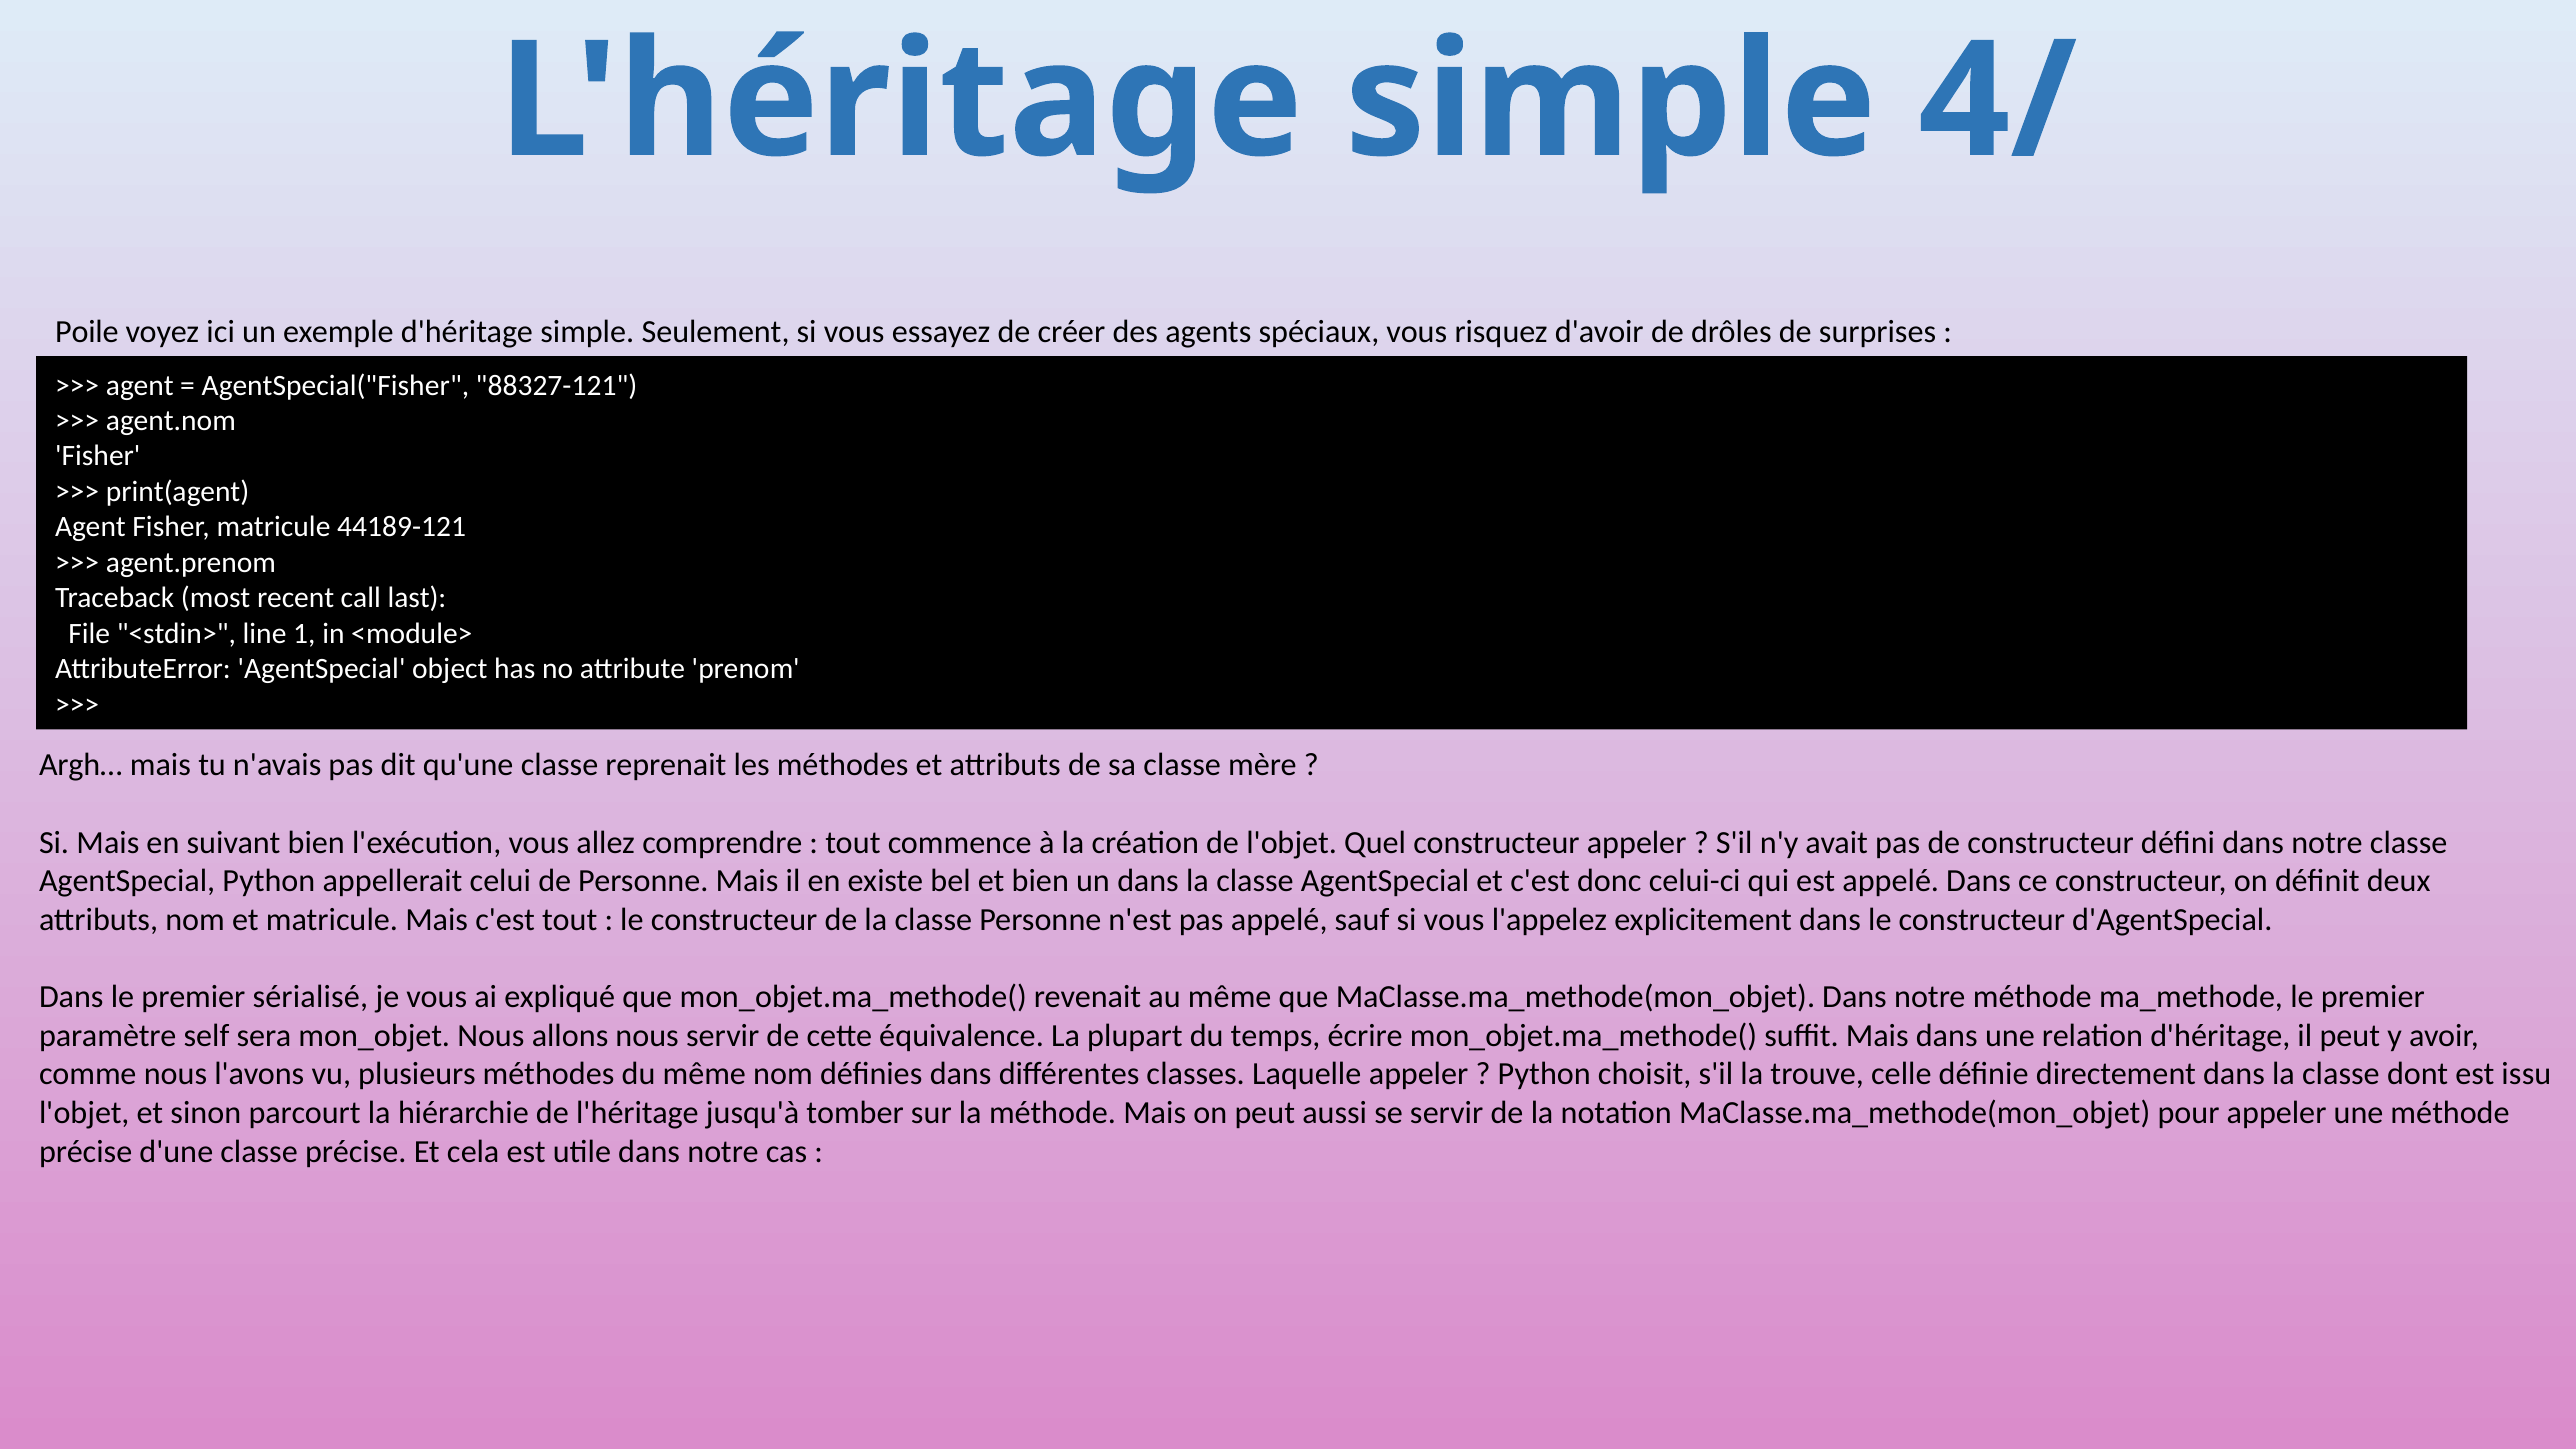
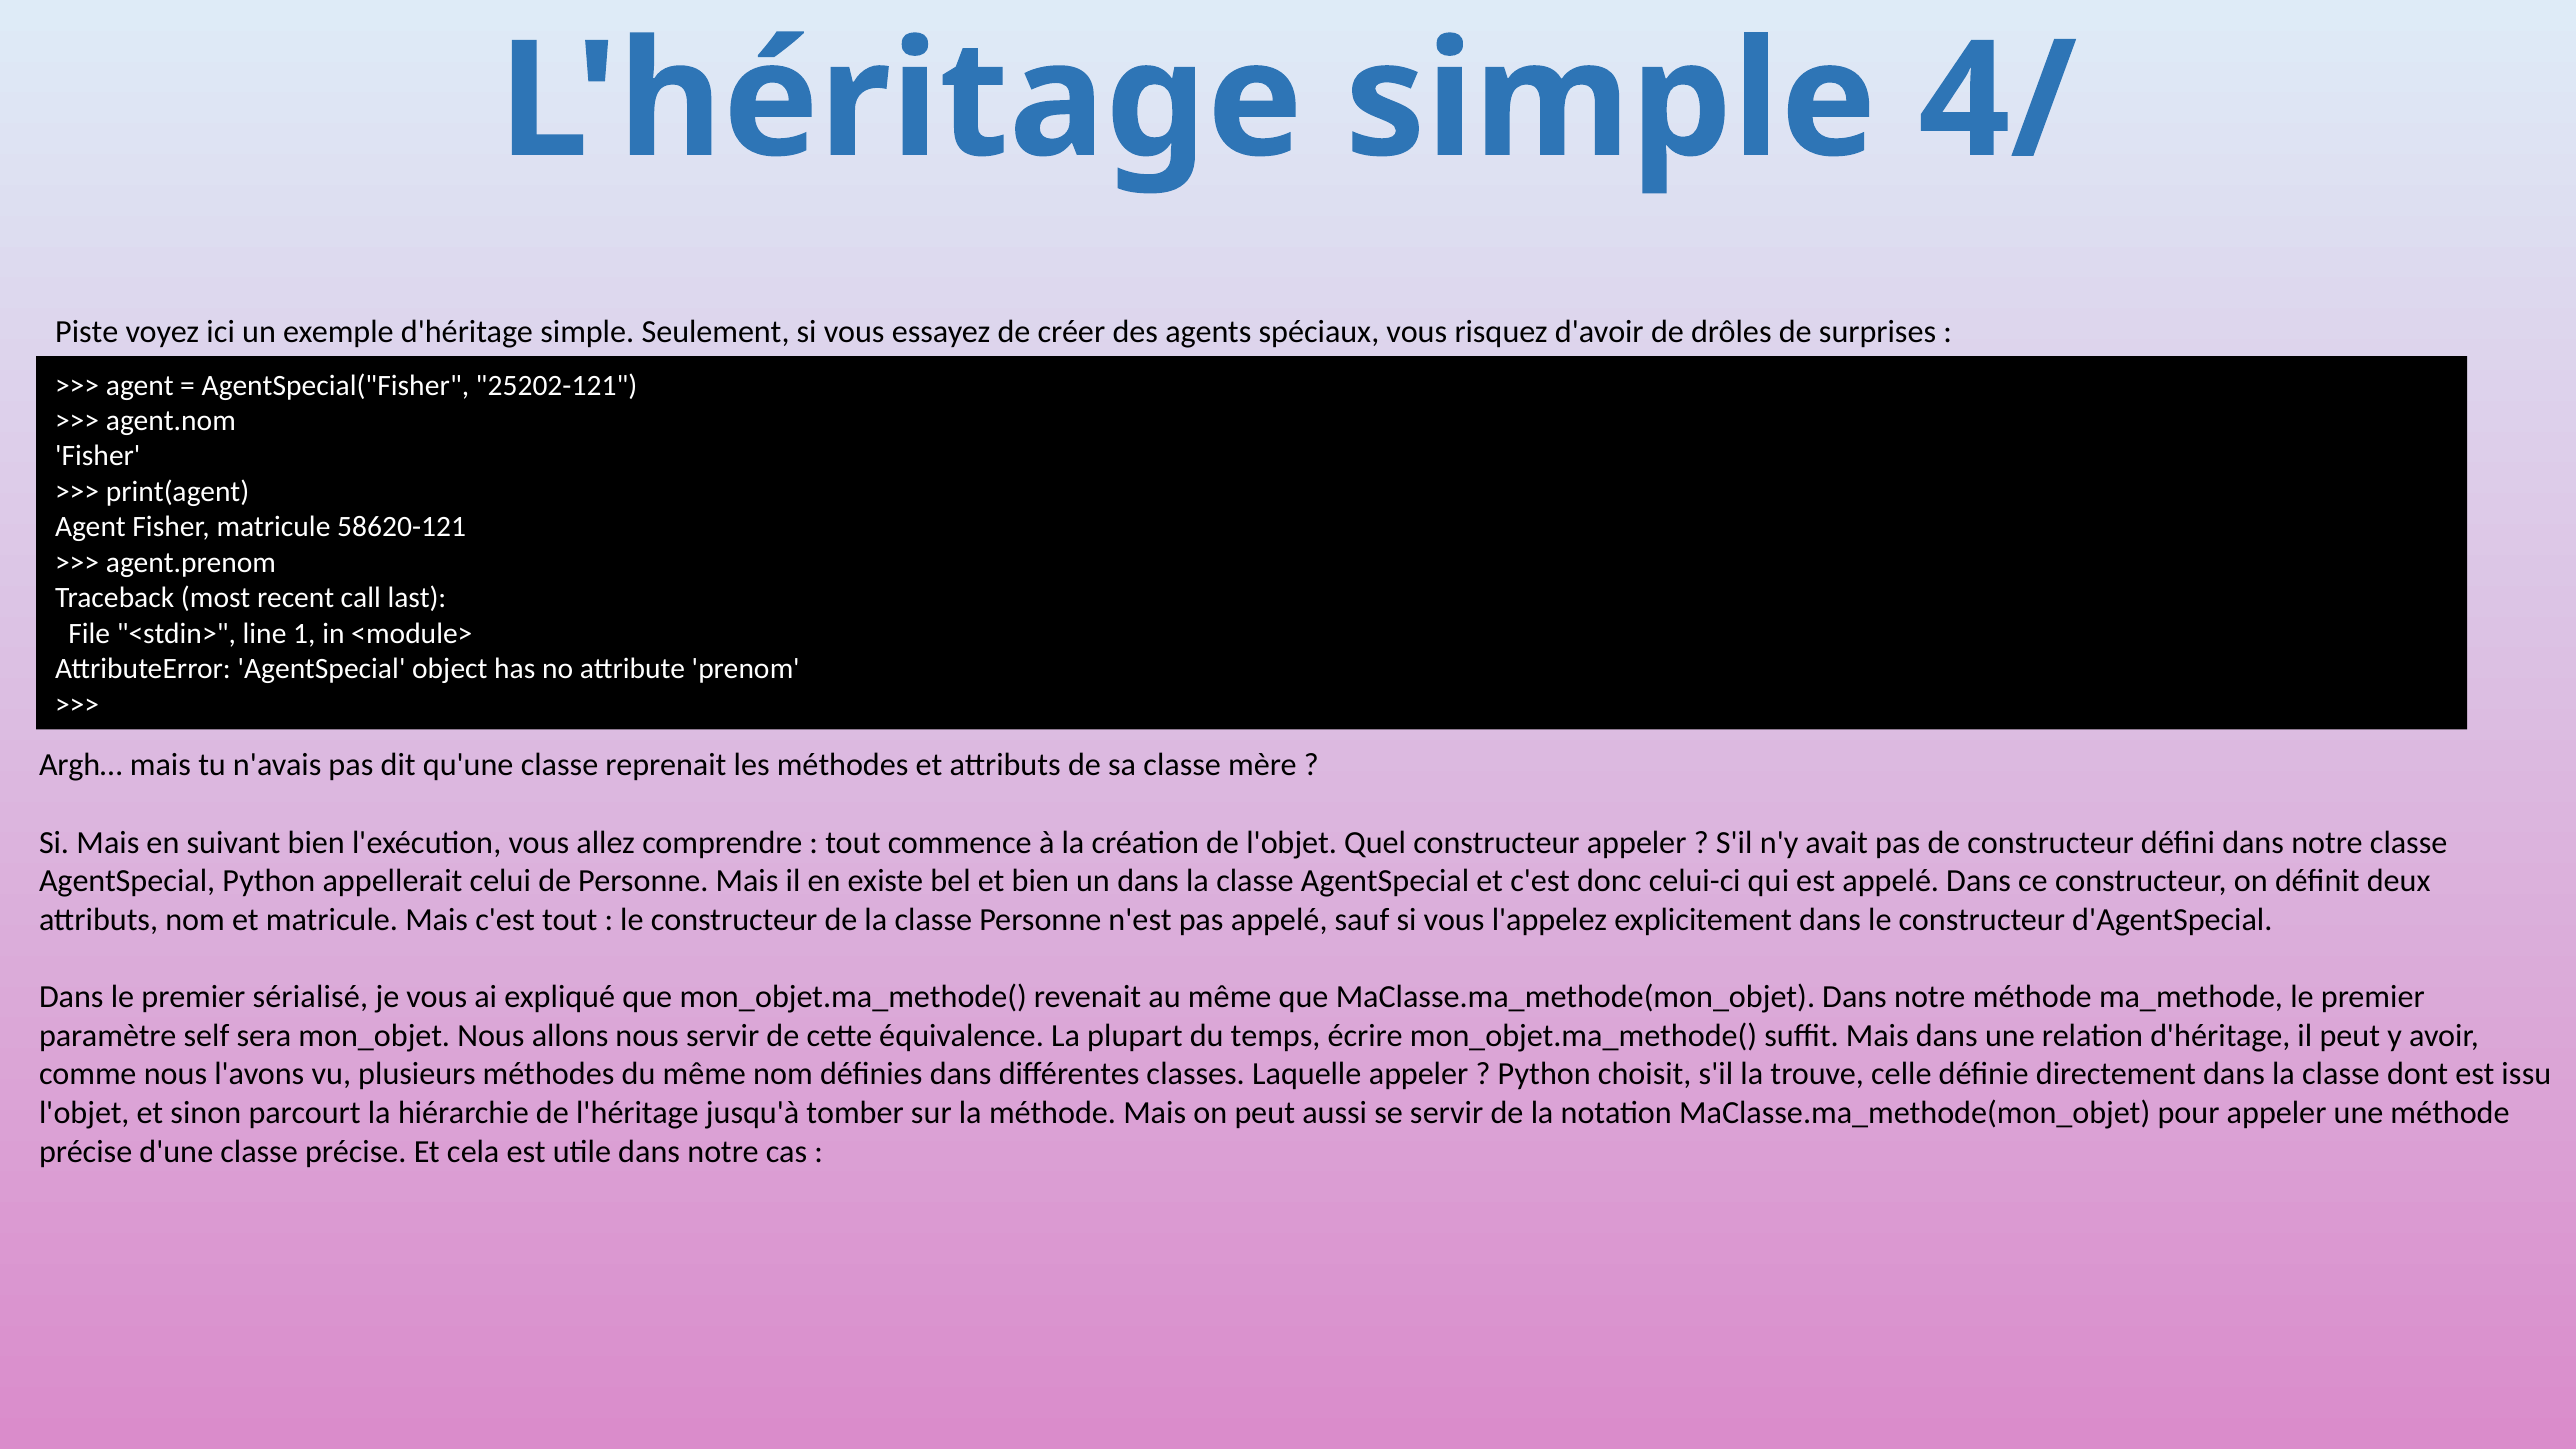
Poile: Poile -> Piste (87, 332)
88327-121: 88327-121 -> 25202-121 (557, 385)
44189-121: 44189-121 -> 58620-121 (402, 527)
